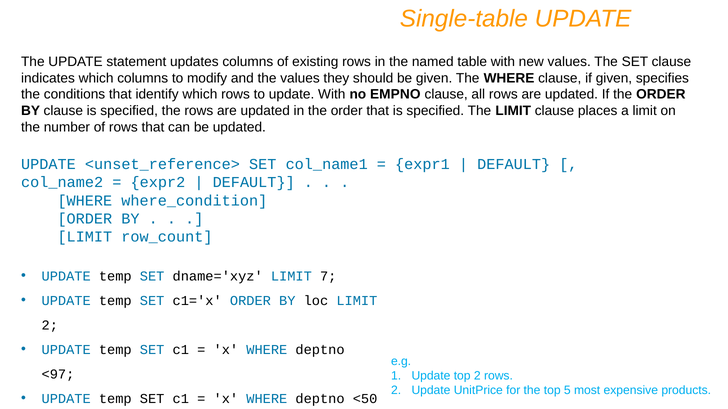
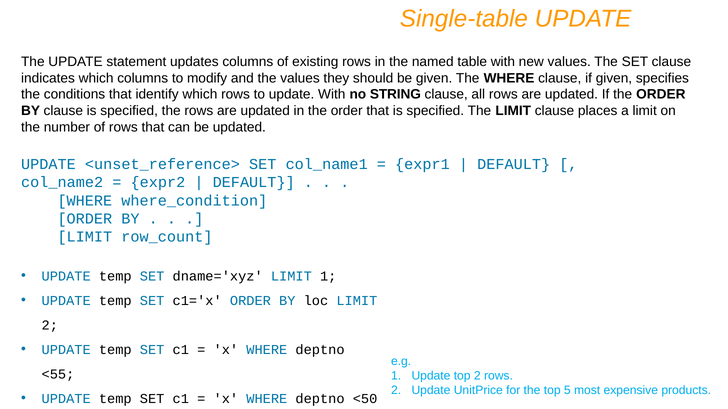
EMPNO: EMPNO -> STRING (395, 95)
LIMIT 7: 7 -> 1 (328, 276)
<97: <97 -> <55 (58, 375)
